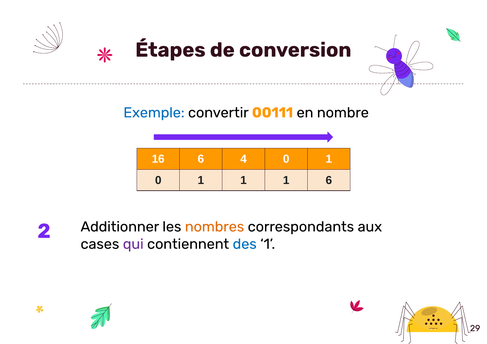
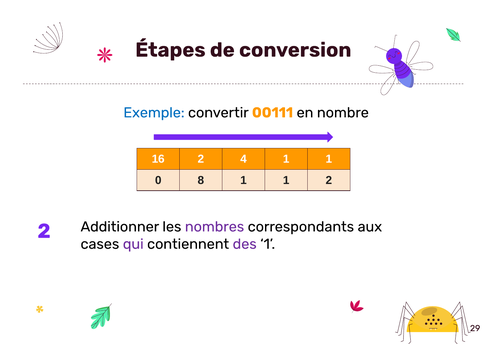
16 6: 6 -> 2 (201, 159)
4 0: 0 -> 1 (286, 159)
1: 1 -> 8 (201, 180)
1 6: 6 -> 2 (329, 180)
nombres colour: orange -> purple (215, 227)
des colour: blue -> purple (245, 244)
